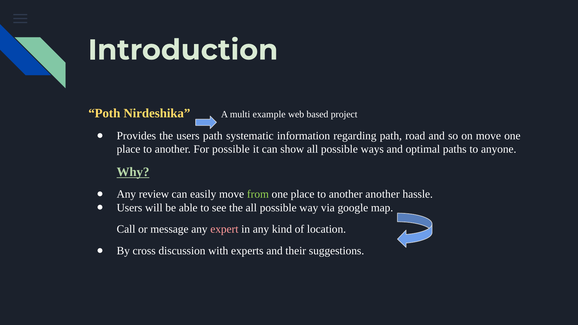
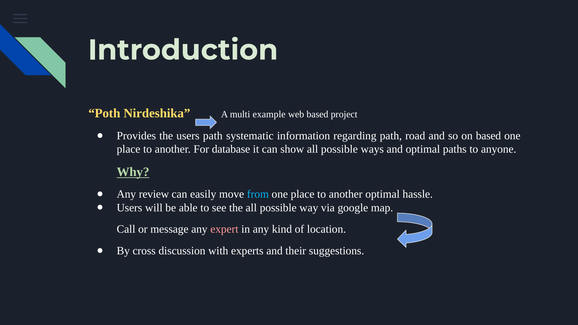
on move: move -> based (488, 136)
For possible: possible -> database (231, 149)
from colour: light green -> light blue (258, 194)
another another: another -> optimal (383, 194)
